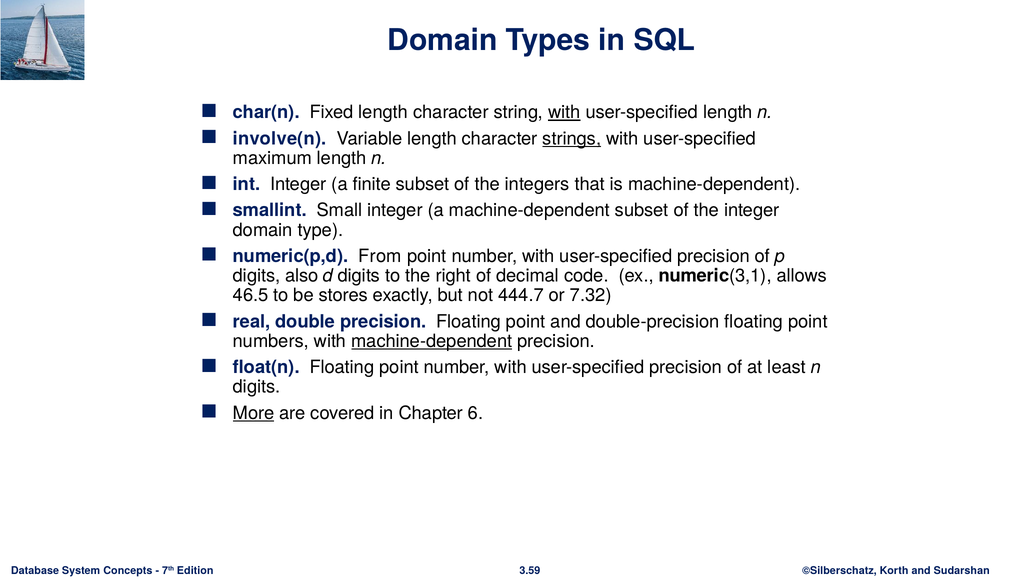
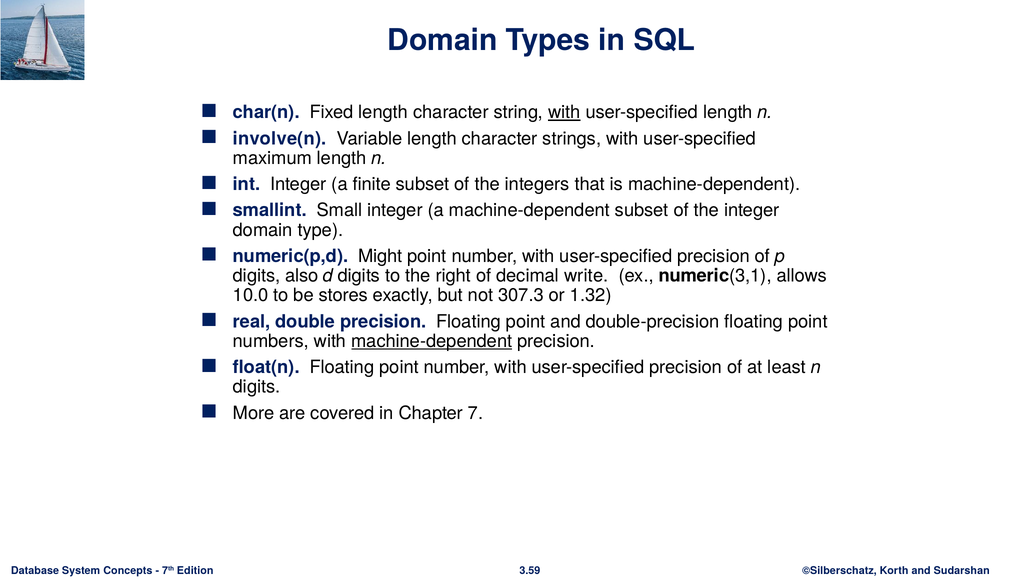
strings underline: present -> none (572, 139)
From: From -> Might (380, 256)
code: code -> write (586, 276)
46.5: 46.5 -> 10.0 (251, 296)
444.7: 444.7 -> 307.3 (521, 296)
7.32: 7.32 -> 1.32 (591, 296)
More underline: present -> none (254, 413)
6: 6 -> 7 (476, 413)
